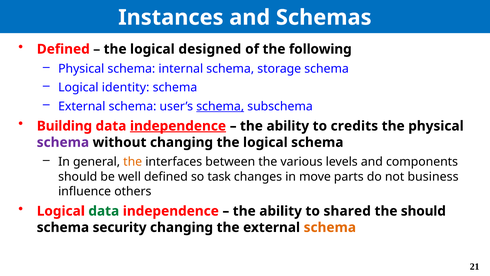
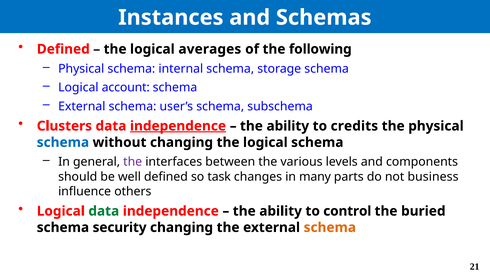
designed: designed -> averages (210, 49)
identity: identity -> account (126, 87)
schema underline: present -> none (220, 106)
Building: Building -> Clusters (64, 126)
schema colour: purple -> blue (63, 142)
the colour: orange -> purple (133, 162)
move: move -> many (315, 176)
shared: shared -> control (347, 211)
the should: should -> buried (423, 211)
